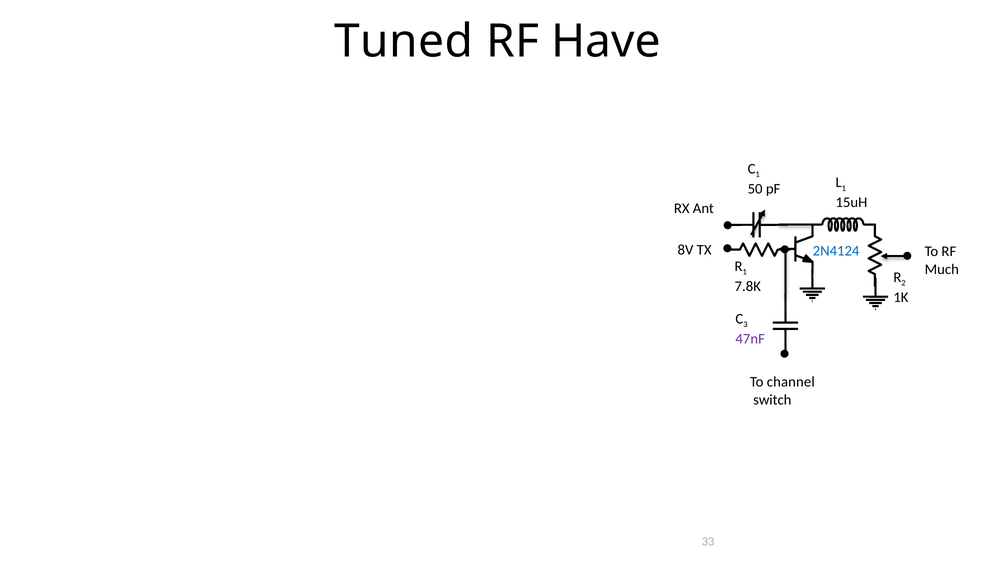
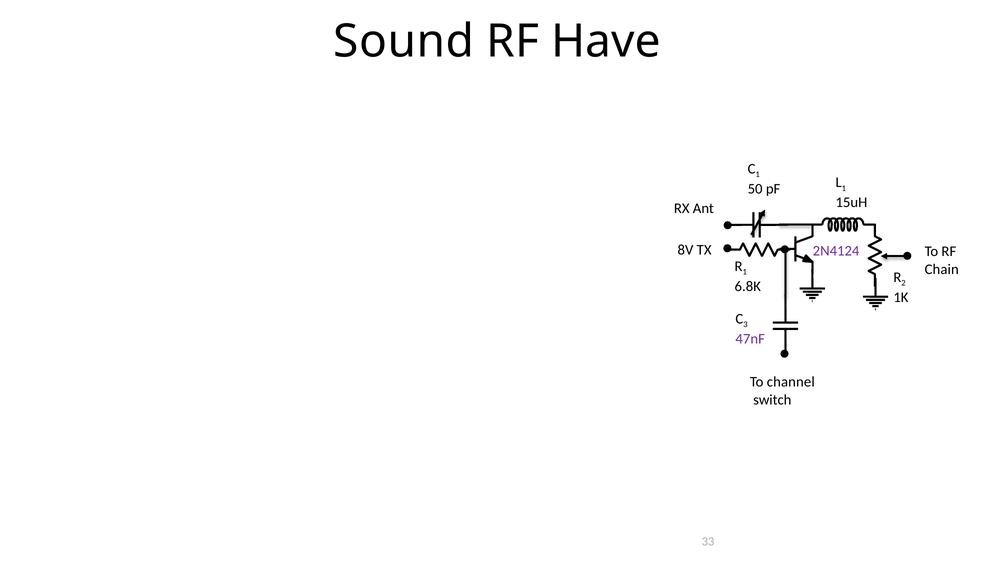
Tuned: Tuned -> Sound (404, 41)
2N4124 colour: blue -> purple (836, 251)
Much: Much -> Chain (942, 269)
7.8K: 7.8K -> 6.8K (748, 286)
